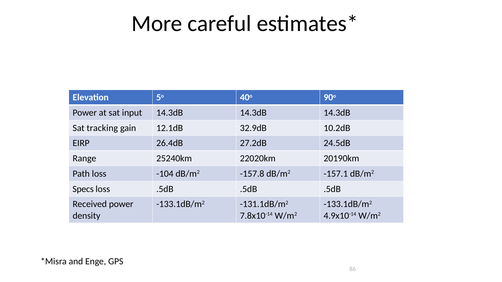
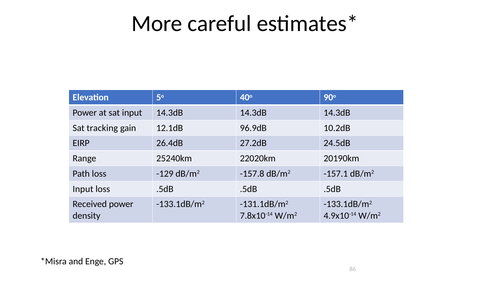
32.9dB: 32.9dB -> 96.9dB (253, 128)
-104: -104 -> -129 (165, 174)
Specs: Specs -> Input (83, 189)
